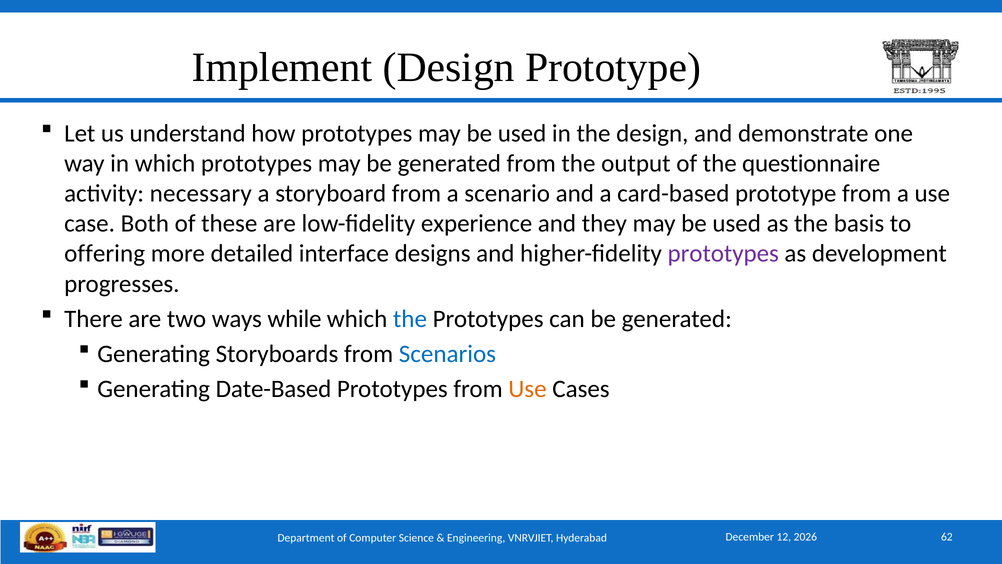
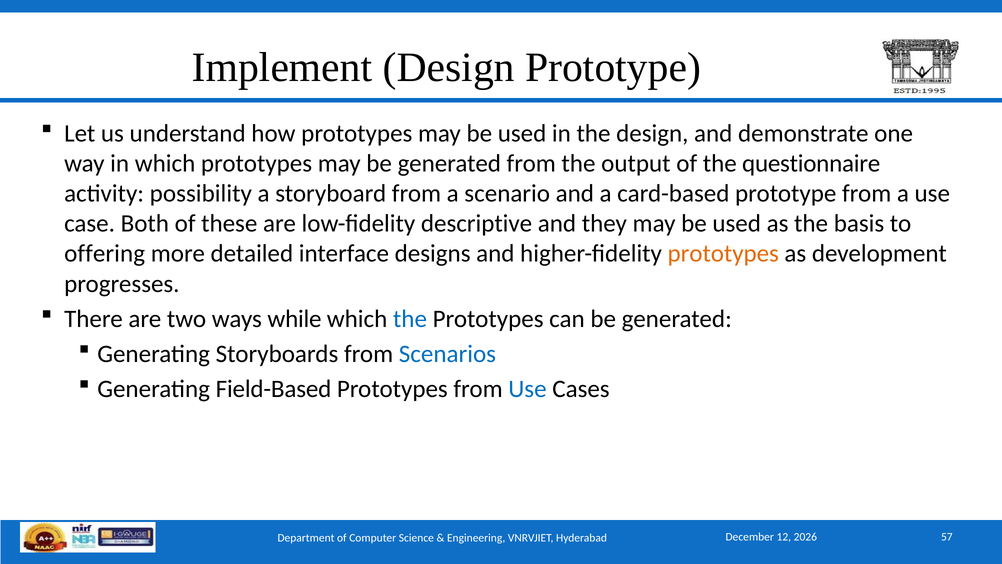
necessary: necessary -> possibility (201, 193)
experience: experience -> descriptive (477, 223)
prototypes colour: purple -> orange (723, 254)
Date-Based: Date-Based -> Field-Based (274, 389)
Use colour: orange -> blue (527, 389)
62: 62 -> 57 (947, 537)
